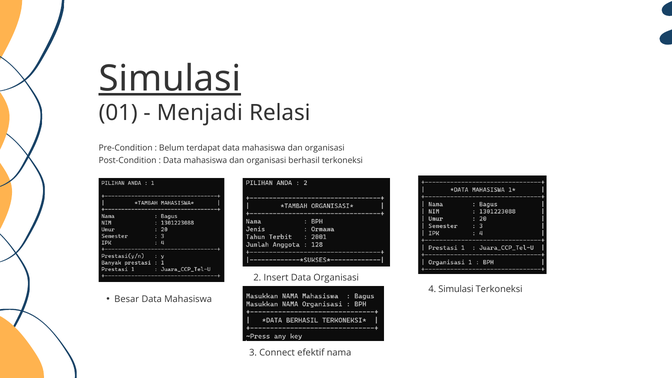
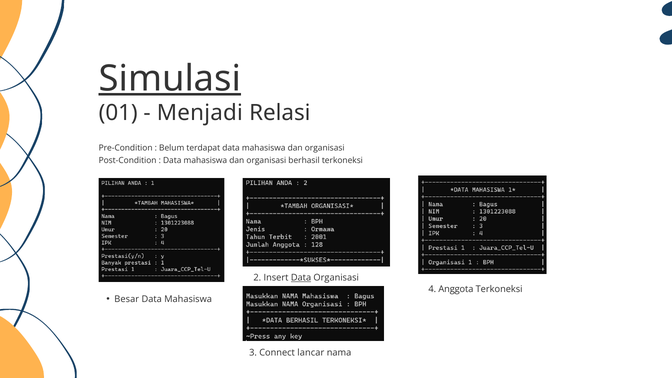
Data underline: none -> present (301, 278)
4 Simulasi: Simulasi -> Anggota (456, 289)
efektif: efektif -> lancar (311, 353)
